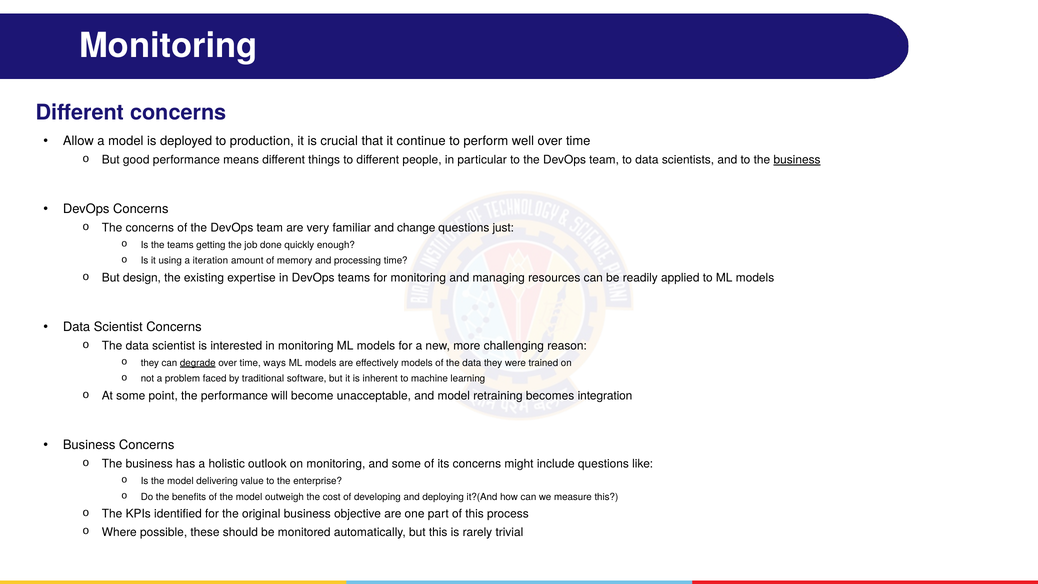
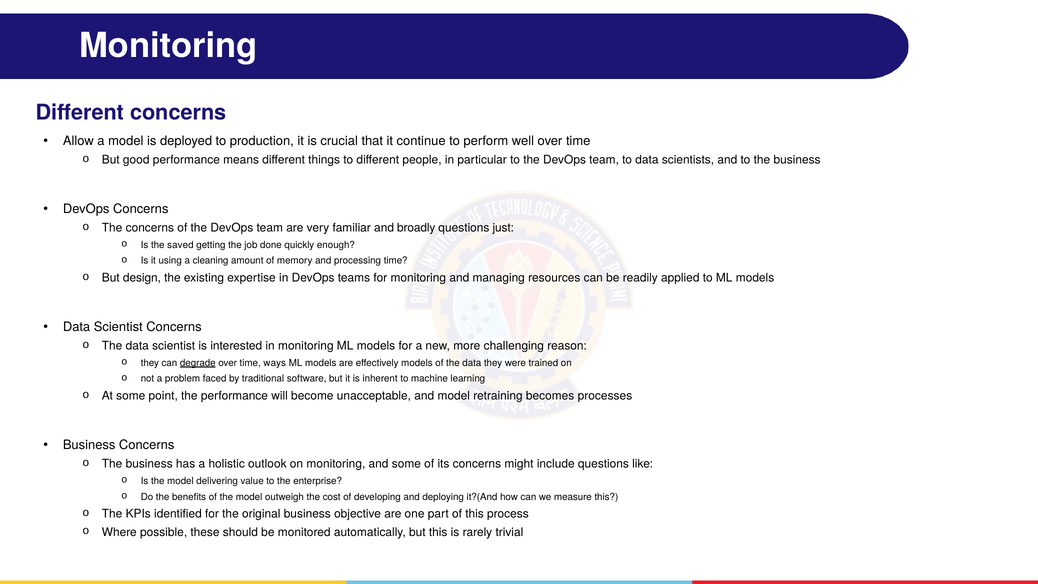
business underline: present -> none (797, 160)
change: change -> broadly (416, 228)
the teams: teams -> saved (180, 245)
iteration: iteration -> cleaning (211, 261)
integration: integration -> processes (605, 396)
